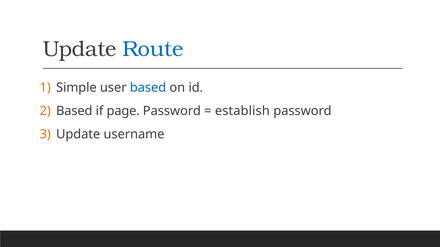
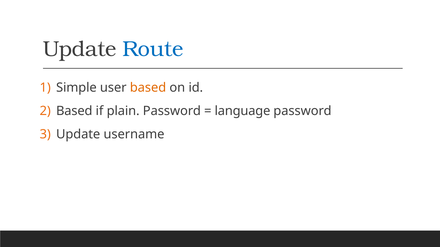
based colour: blue -> orange (148, 88)
page: page -> plain (123, 111)
establish: establish -> language (242, 111)
